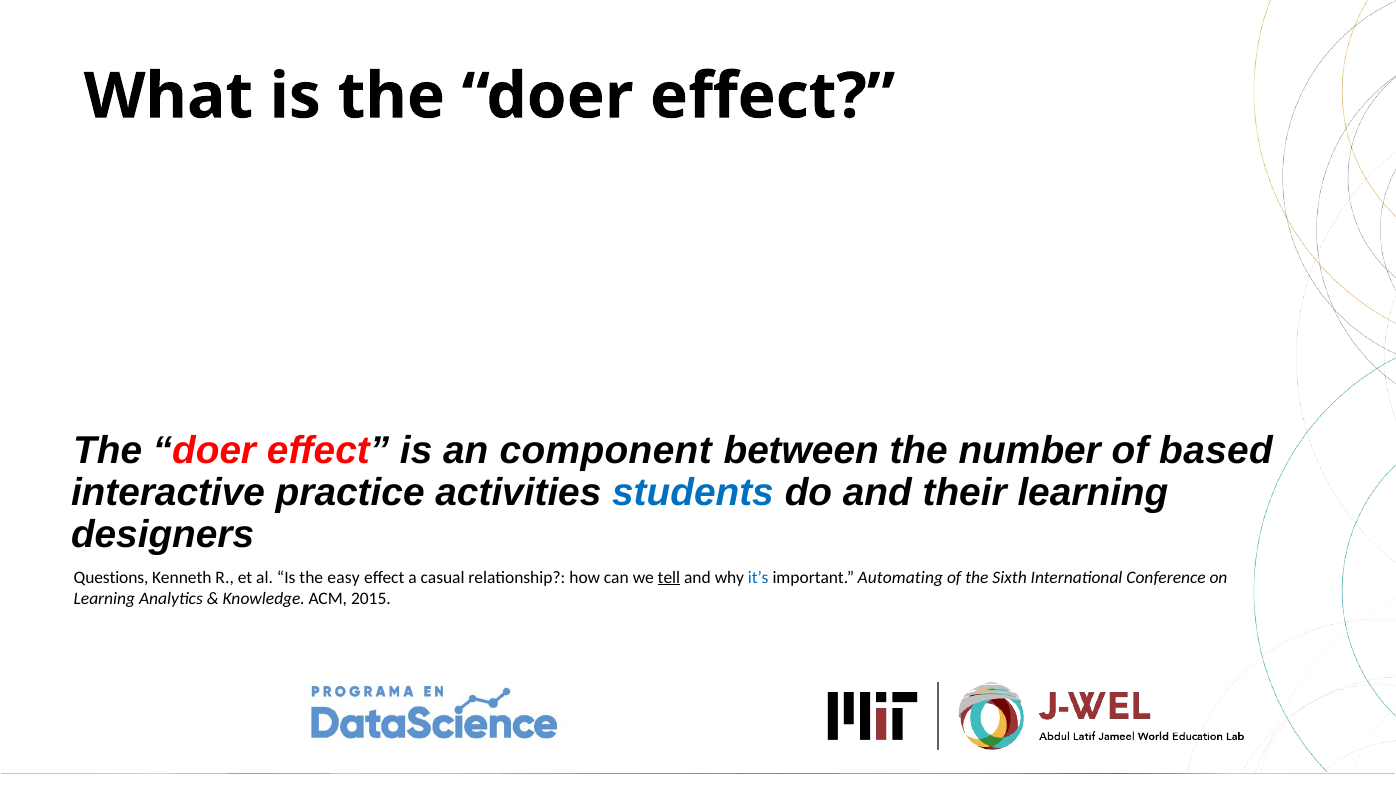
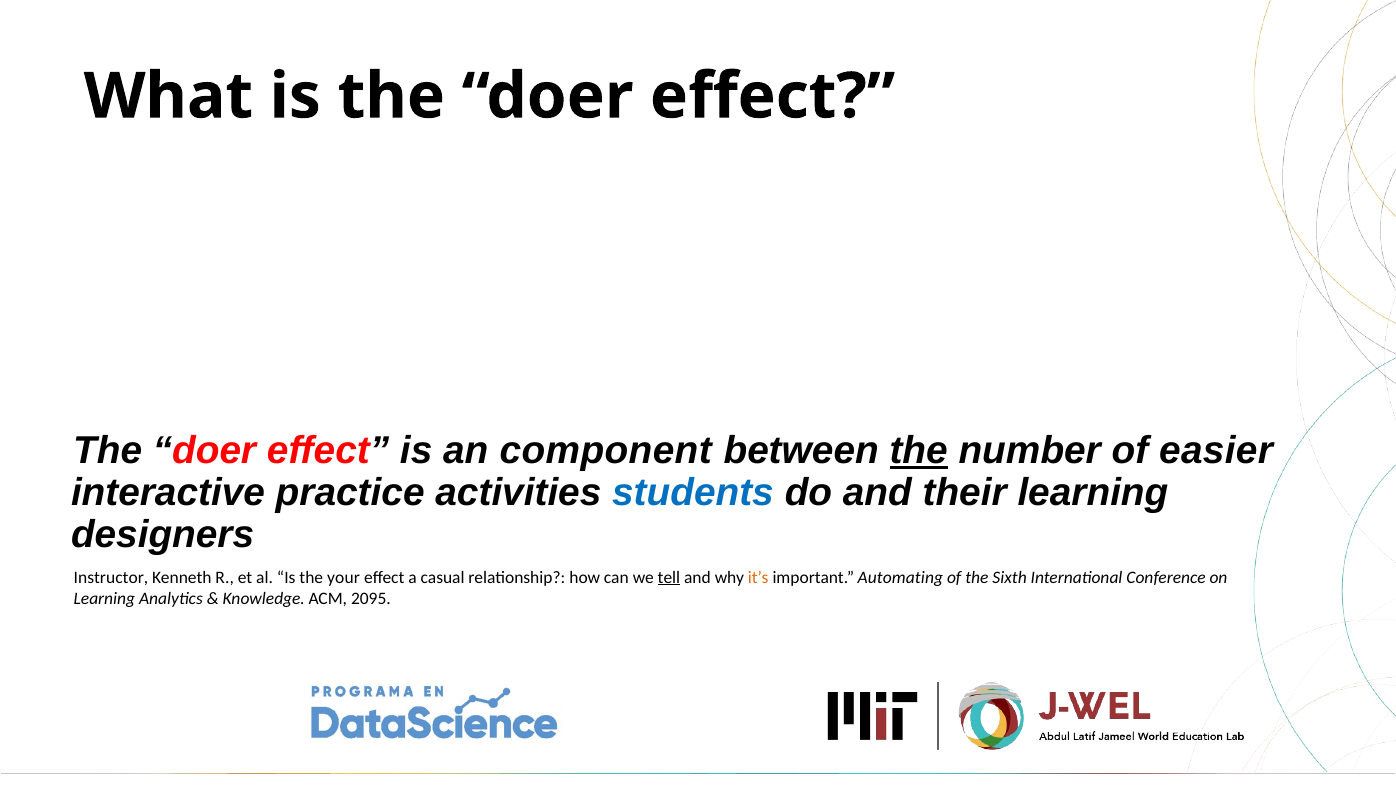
the underline: none -> present (919, 451)
based: based -> easier (1216, 451)
Questions: Questions -> Instructor (111, 578)
easy: easy -> your (344, 578)
it’s colour: blue -> orange (758, 578)
2015: 2015 -> 2095 (371, 599)
